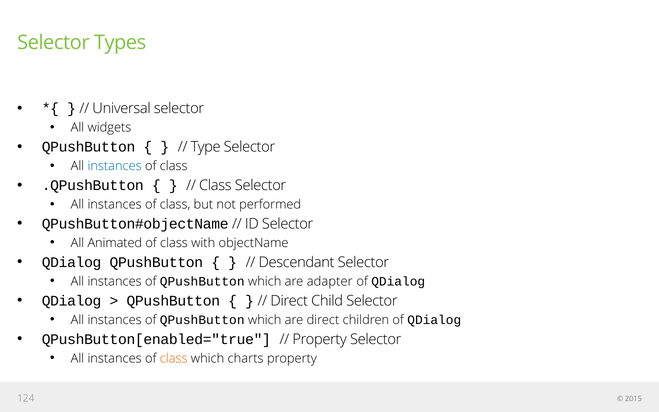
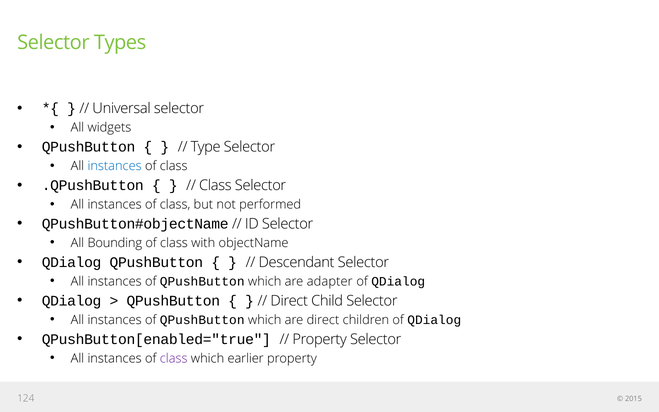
Animated: Animated -> Bounding (115, 243)
class colour: orange -> purple (174, 358)
charts: charts -> earlier (246, 358)
